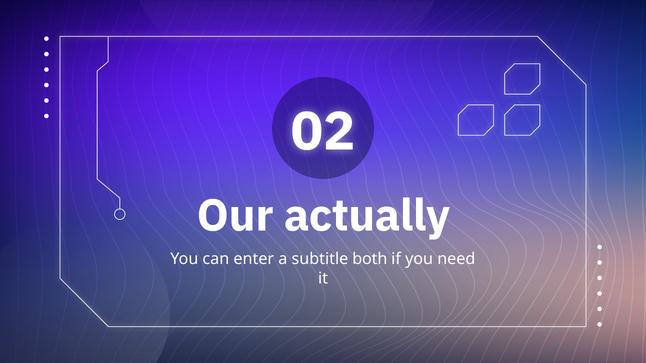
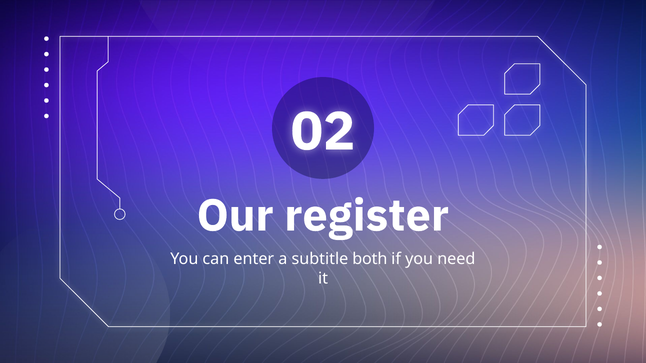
actually: actually -> register (367, 216)
